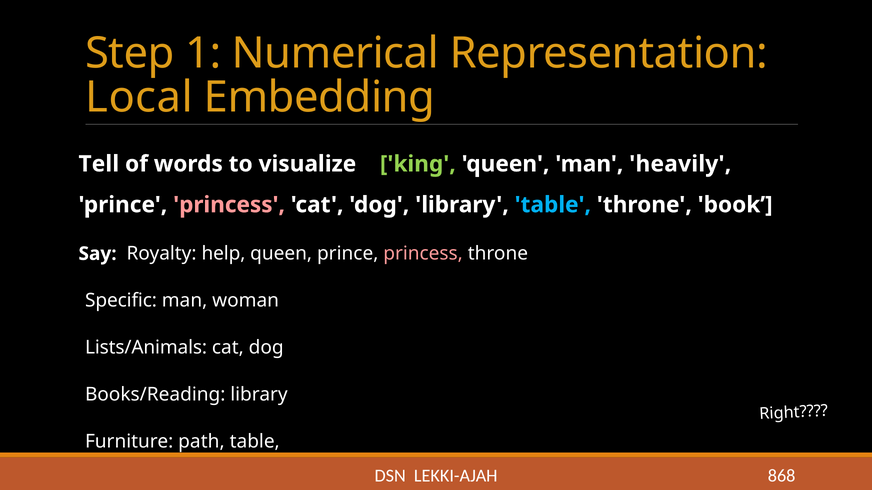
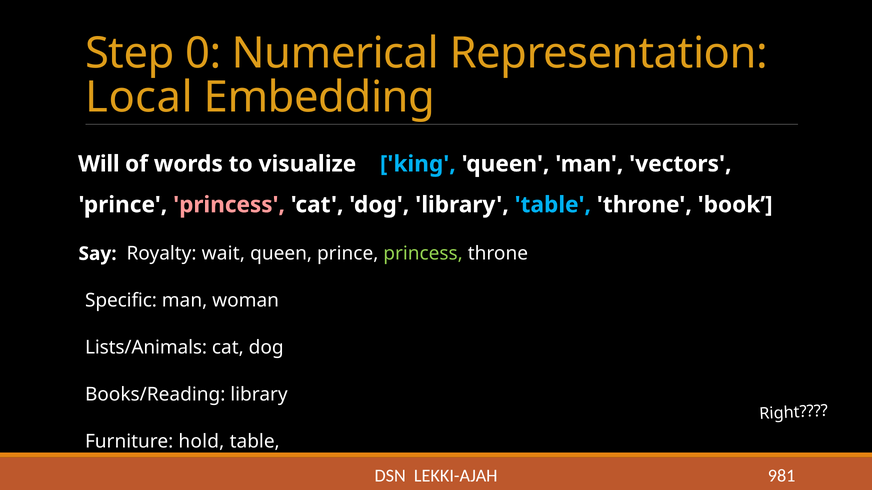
1: 1 -> 0 (203, 53)
Tell: Tell -> Will (99, 164)
king colour: light green -> light blue (418, 164)
heavily: heavily -> vectors (680, 164)
help: help -> wait (223, 254)
princess colour: pink -> light green (423, 254)
path: path -> hold (201, 442)
868: 868 -> 981 (782, 476)
